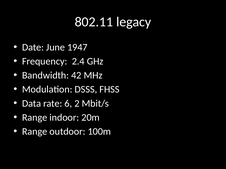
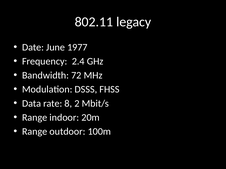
1947: 1947 -> 1977 (77, 47)
42: 42 -> 72 (76, 76)
6: 6 -> 8 (68, 104)
